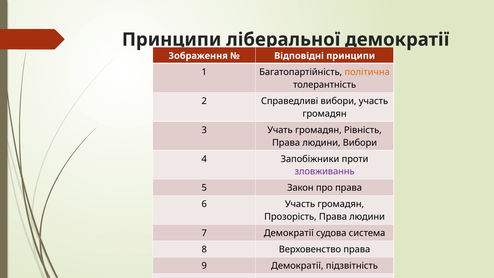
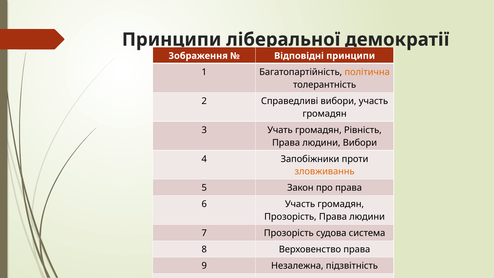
зловживаннь colour: purple -> orange (325, 171)
7 Демократії: Демократії -> Прозорість (289, 233)
9 Демократії: Демократії -> Незалежна (297, 266)
